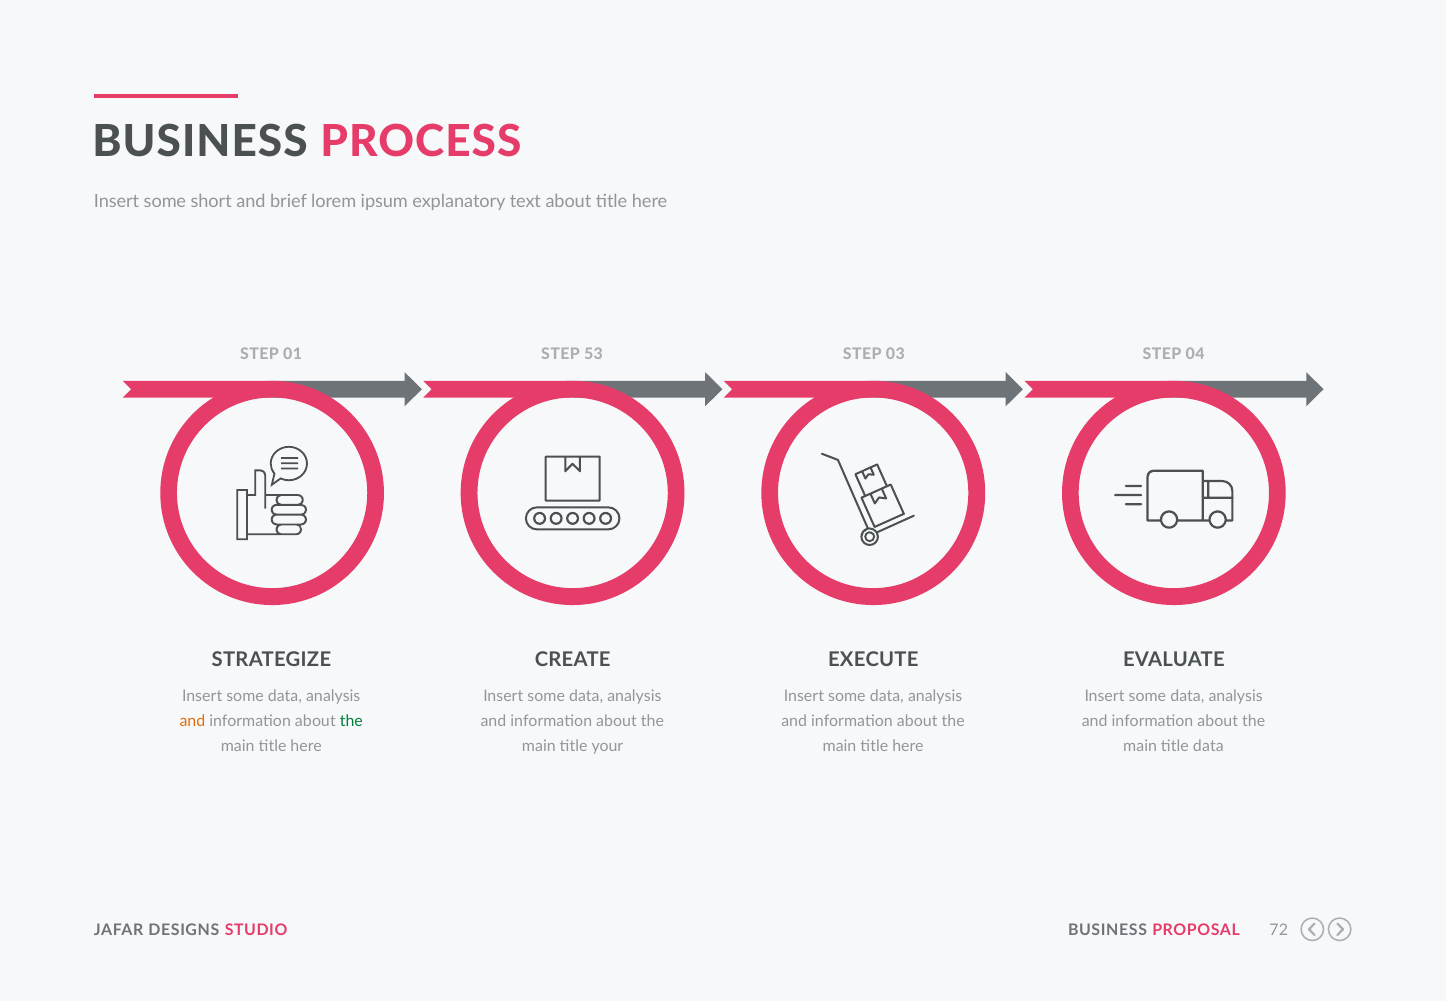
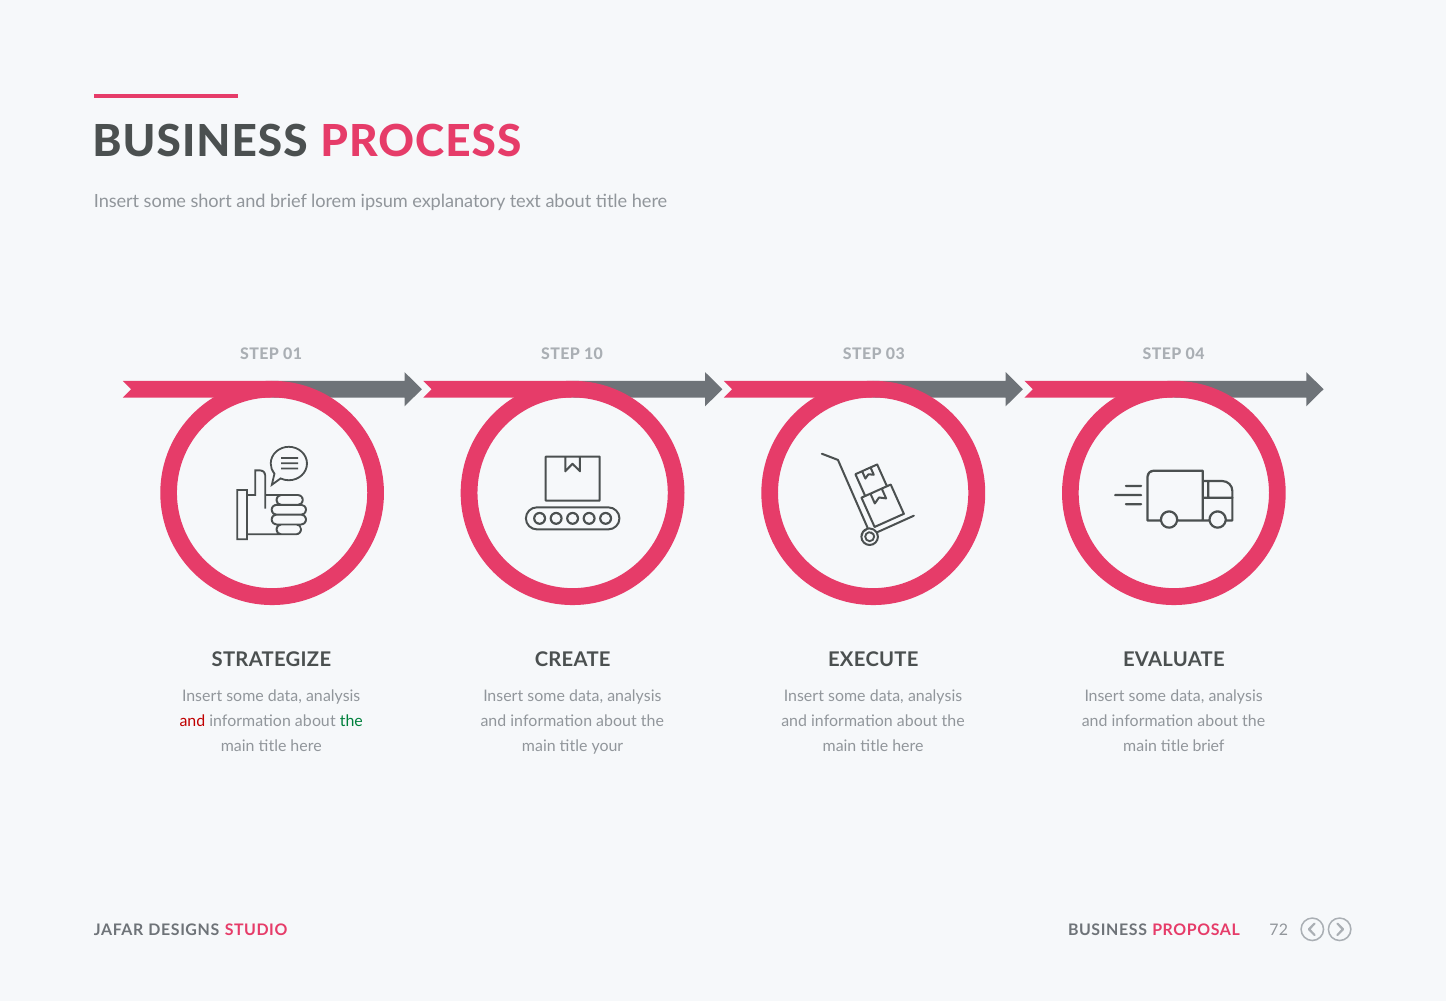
53: 53 -> 10 (594, 354)
and colour: orange -> red (192, 721)
title data: data -> brief (1209, 746)
